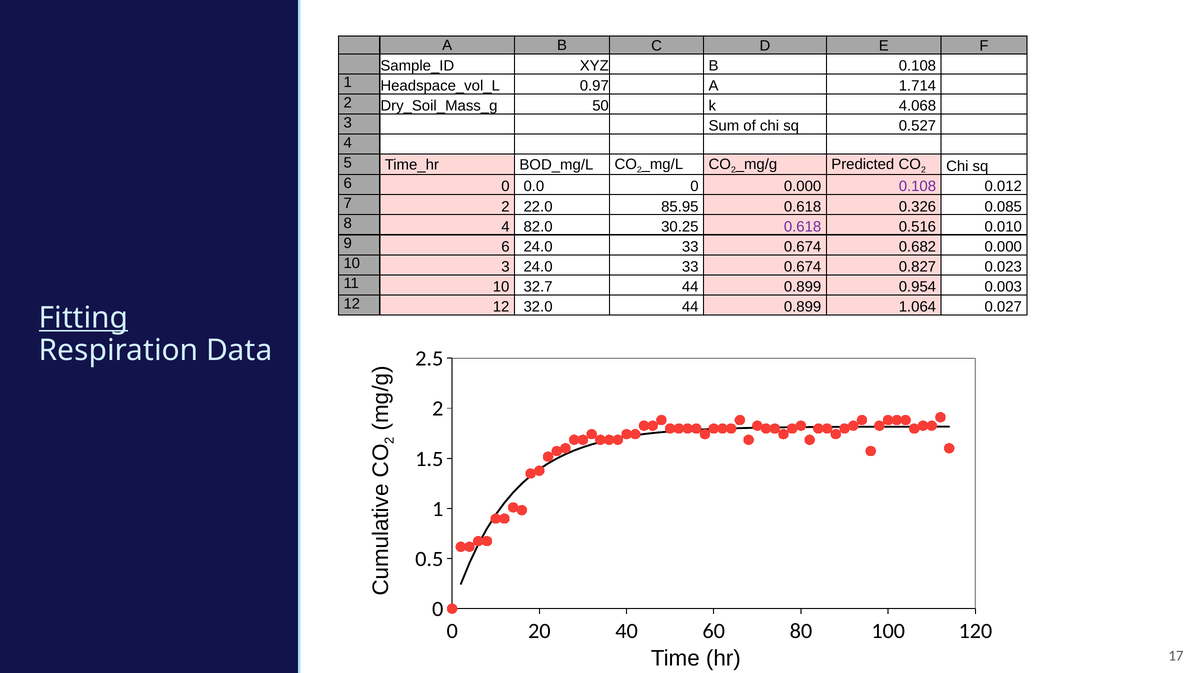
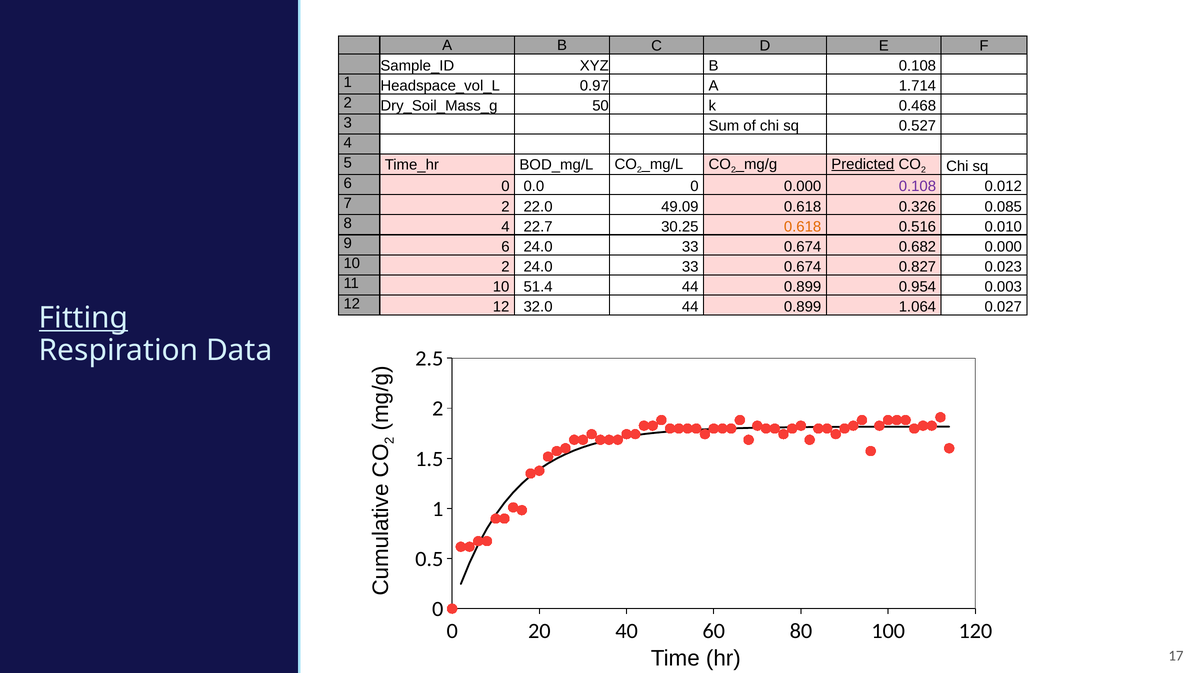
4.068: 4.068 -> 0.468 (917, 106)
Predicted underline: none -> present (863, 164)
85.95: 85.95 -> 49.09 (680, 207)
82.0: 82.0 -> 22.7 (538, 227)
0.618 colour: purple -> orange (803, 227)
10 3: 3 -> 2 (505, 267)
32.7: 32.7 -> 51.4 (538, 287)
